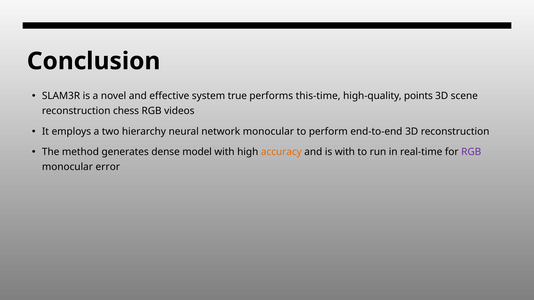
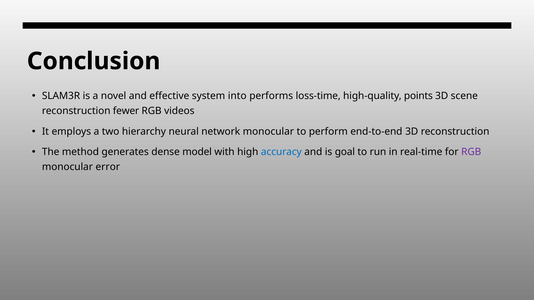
true: true -> into (237, 96)
this-time: this-time -> loss-time (318, 96)
chess: chess -> fewer (126, 111)
accuracy colour: orange -> blue (281, 152)
is with: with -> goal (345, 152)
